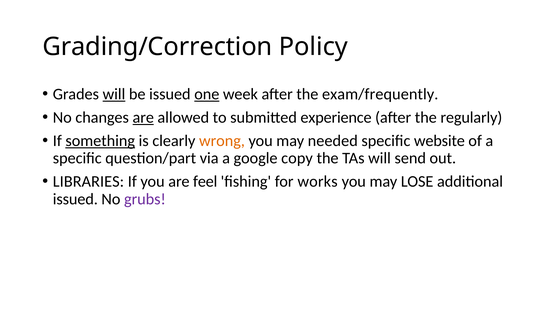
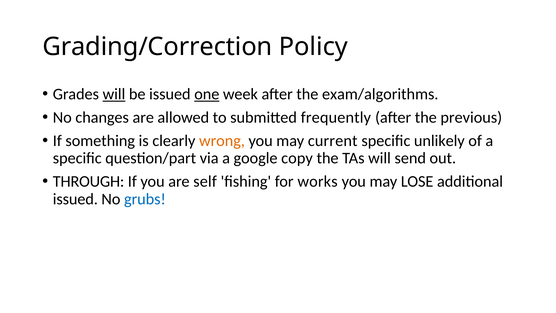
exam/frequently: exam/frequently -> exam/algorithms (380, 94)
are underline: present -> none (143, 117)
experience: experience -> frequently (336, 117)
regularly: regularly -> previous (471, 117)
something underline: present -> none (100, 141)
needed: needed -> current (333, 141)
website: website -> unlikely (439, 141)
LIBRARIES: LIBRARIES -> THROUGH (89, 181)
feel: feel -> self (205, 181)
grubs colour: purple -> blue (145, 199)
